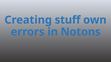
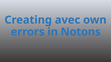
stuff: stuff -> avec (68, 20)
